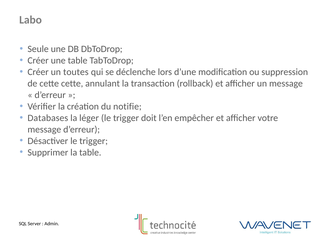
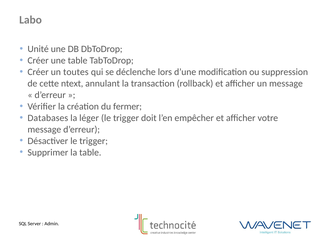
Seule: Seule -> Unité (38, 49)
cette cette: cette -> ntext (72, 83)
notifie: notifie -> fermer (127, 106)
